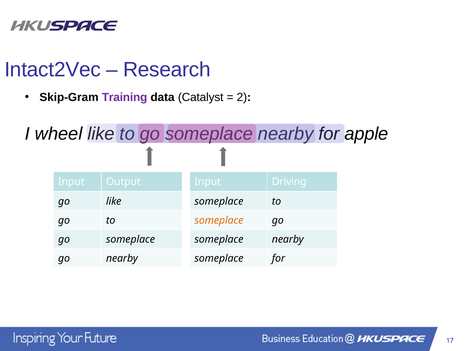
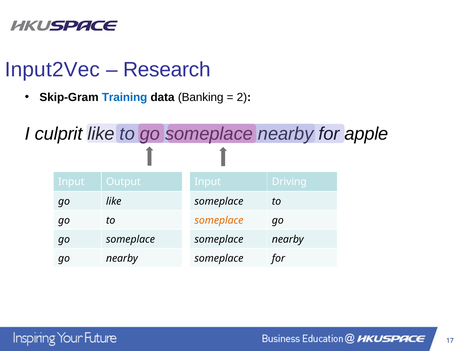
Intact2Vec: Intact2Vec -> Input2Vec (52, 70)
Training colour: purple -> blue (125, 97)
Catalyst: Catalyst -> Banking (201, 97)
wheel: wheel -> culprit (59, 134)
